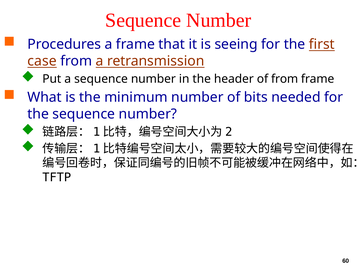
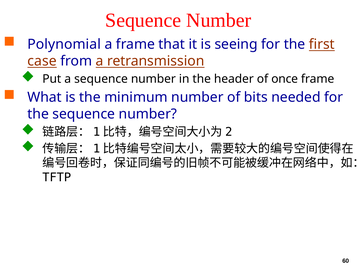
Procedures: Procedures -> Polynomial (64, 44)
of from: from -> once (285, 79)
